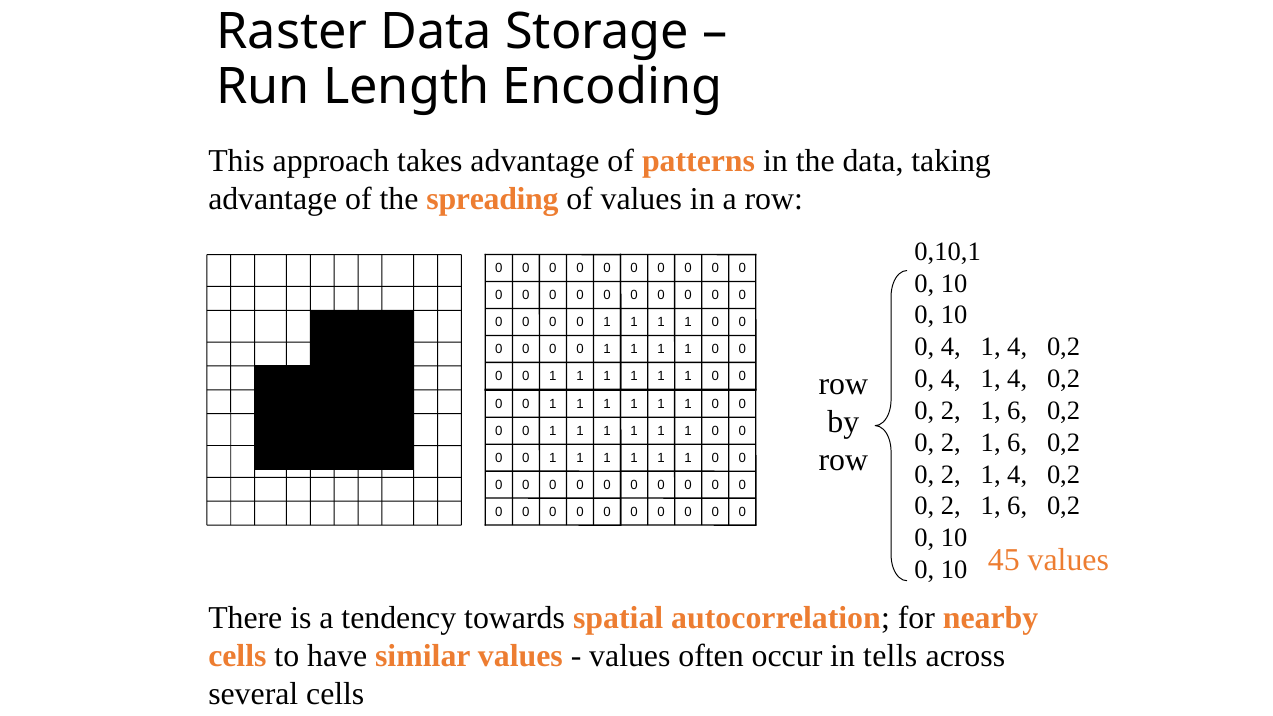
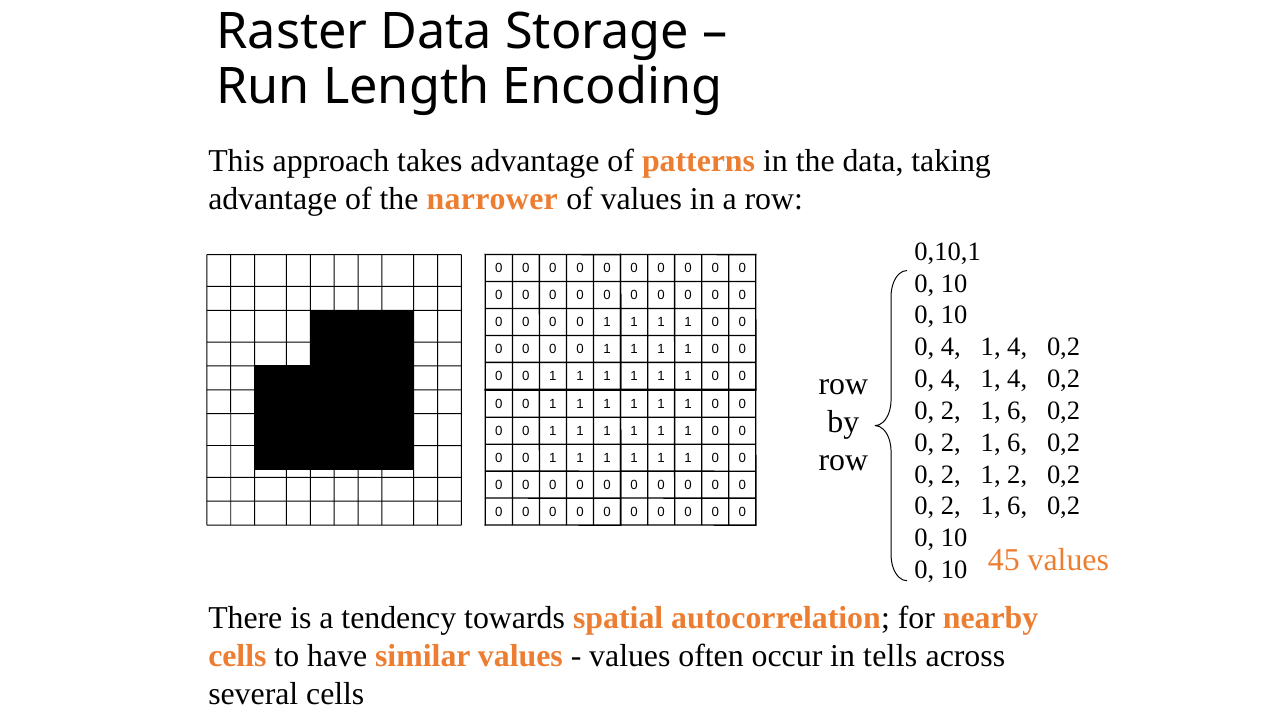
spreading: spreading -> narrower (492, 199)
2 1 4: 4 -> 2 (1017, 474)
